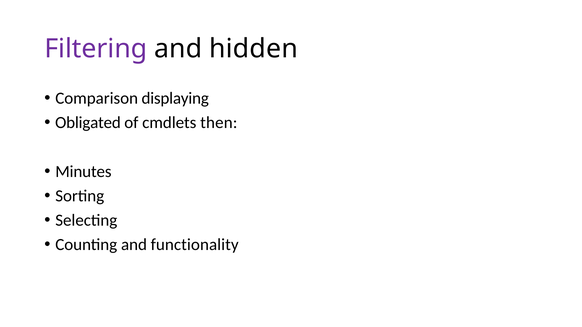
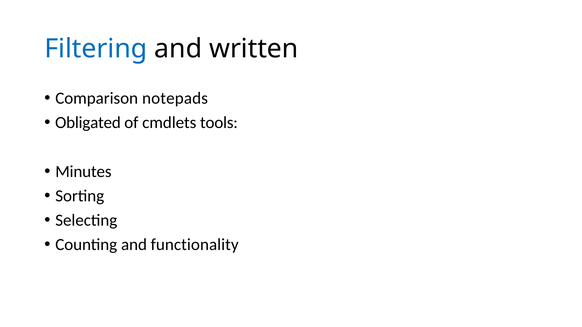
Filtering colour: purple -> blue (96, 49)
hidden: hidden -> written (254, 49)
displaying: displaying -> notepads (175, 98)
then: then -> tools (219, 123)
